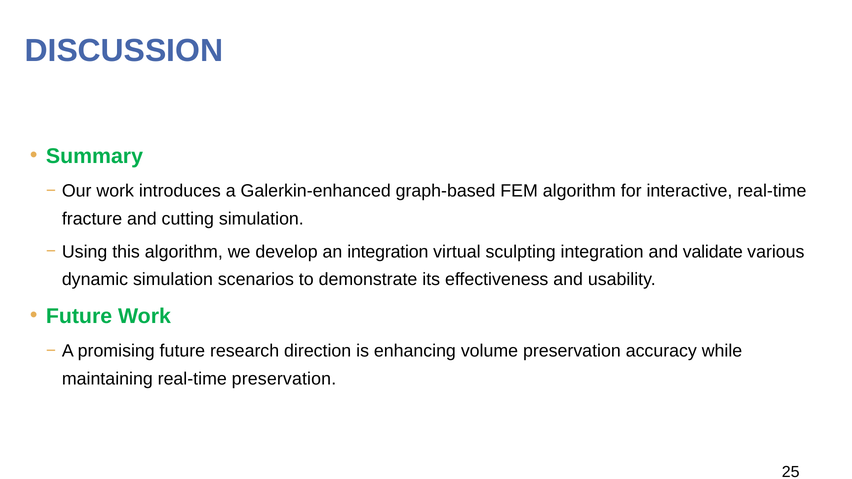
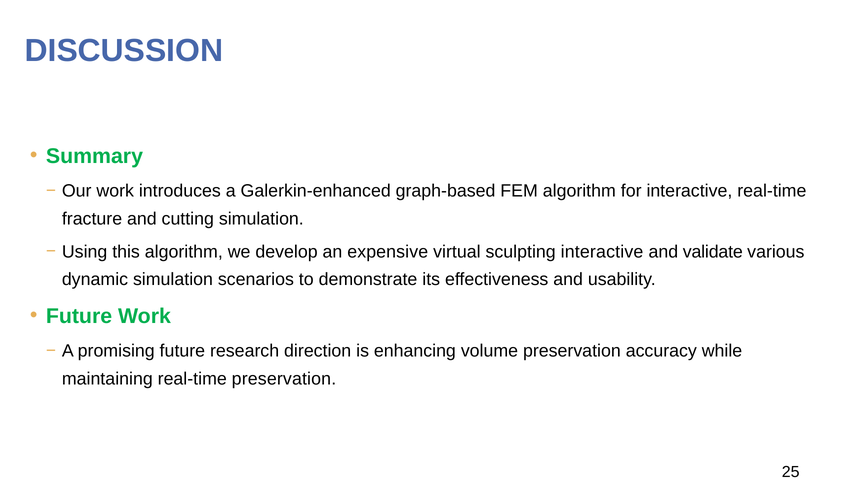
an integration: integration -> expensive (388, 252)
sculpting integration: integration -> interactive (602, 252)
